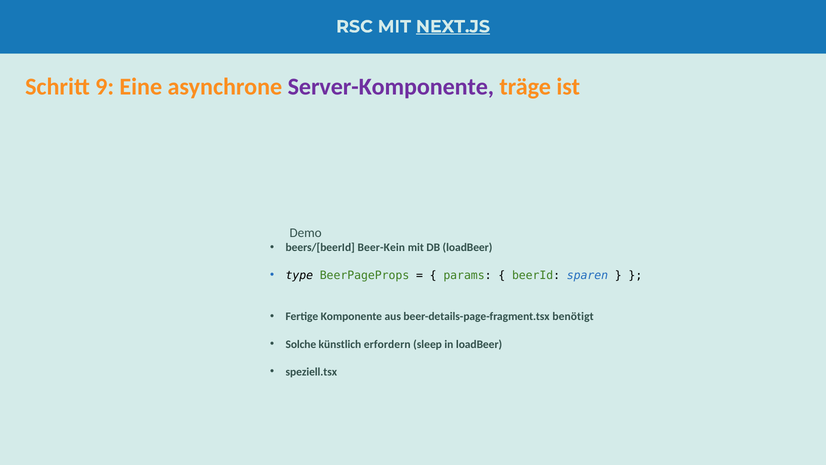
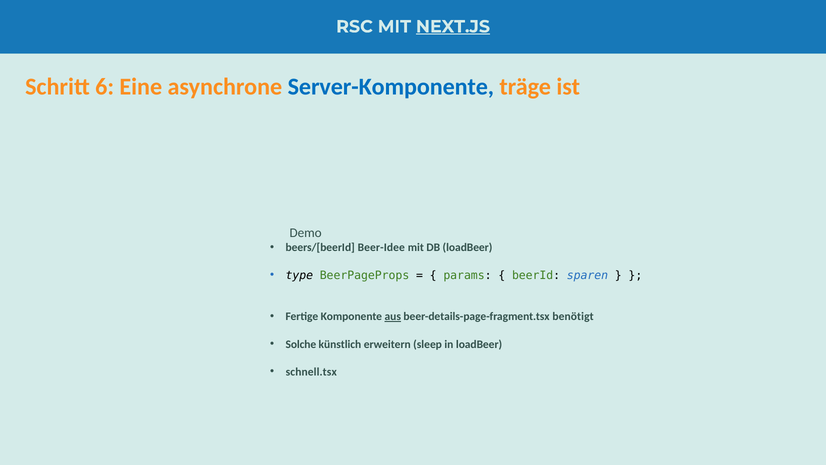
9: 9 -> 6 (105, 87)
Server-Komponente colour: purple -> blue (391, 87)
Beer-Kein: Beer-Kein -> Beer-Idee (381, 247)
aus underline: none -> present (393, 316)
erfordern: erfordern -> erweitern (387, 344)
speziell.tsx: speziell.tsx -> schnell.tsx (311, 372)
